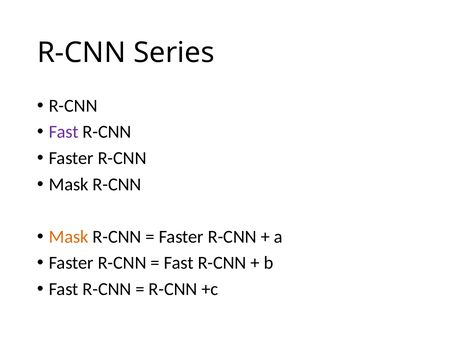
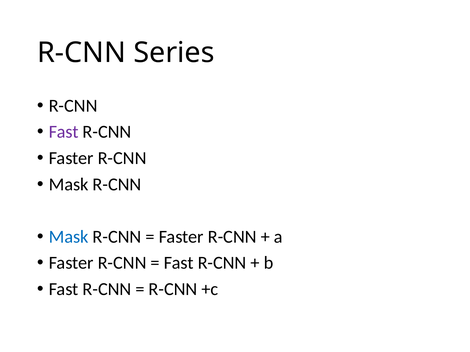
Mask colour: orange -> blue (69, 237)
